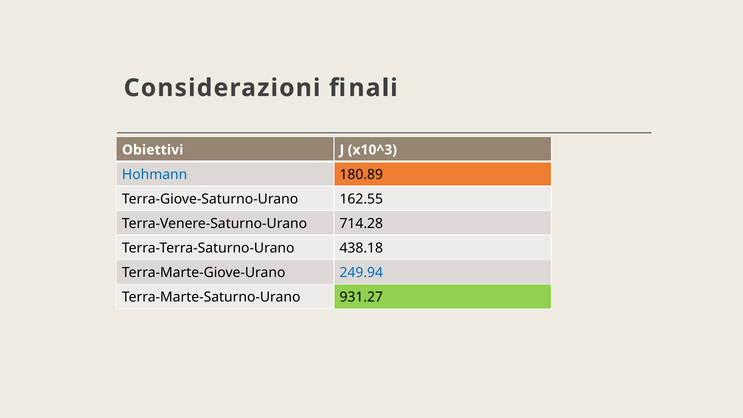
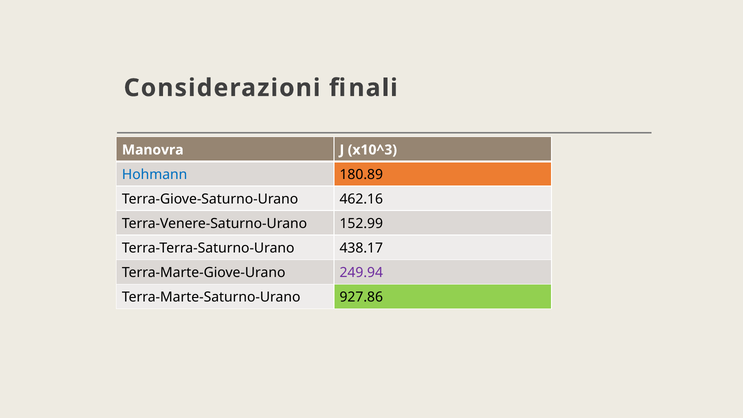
Obiettivi: Obiettivi -> Manovra (153, 150)
162.55: 162.55 -> 462.16 (361, 199)
714.28: 714.28 -> 152.99 (361, 224)
438.18: 438.18 -> 438.17 (361, 248)
249.94 colour: blue -> purple (361, 273)
931.27: 931.27 -> 927.86 (361, 297)
